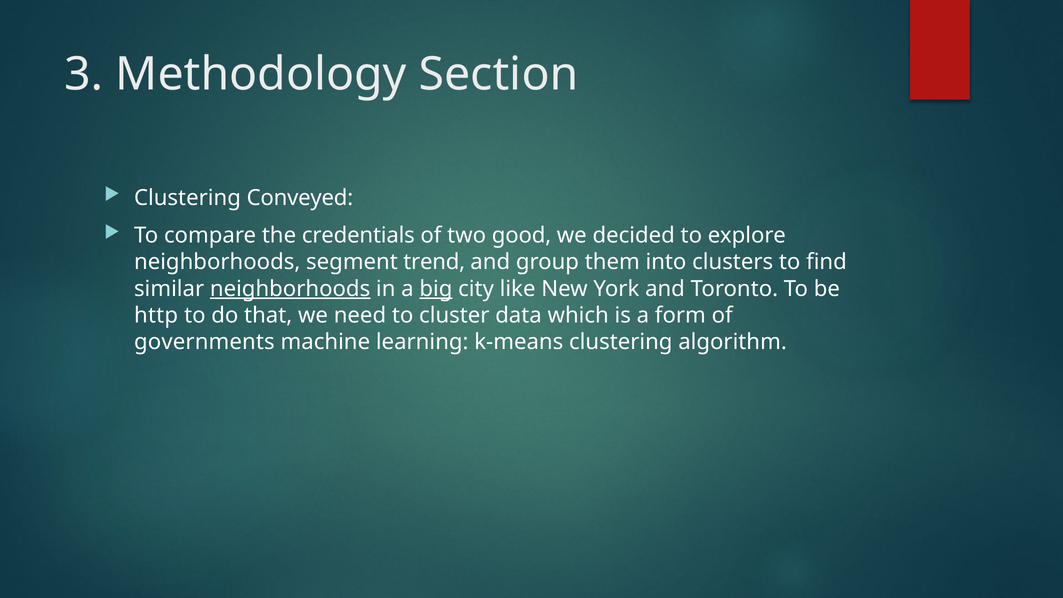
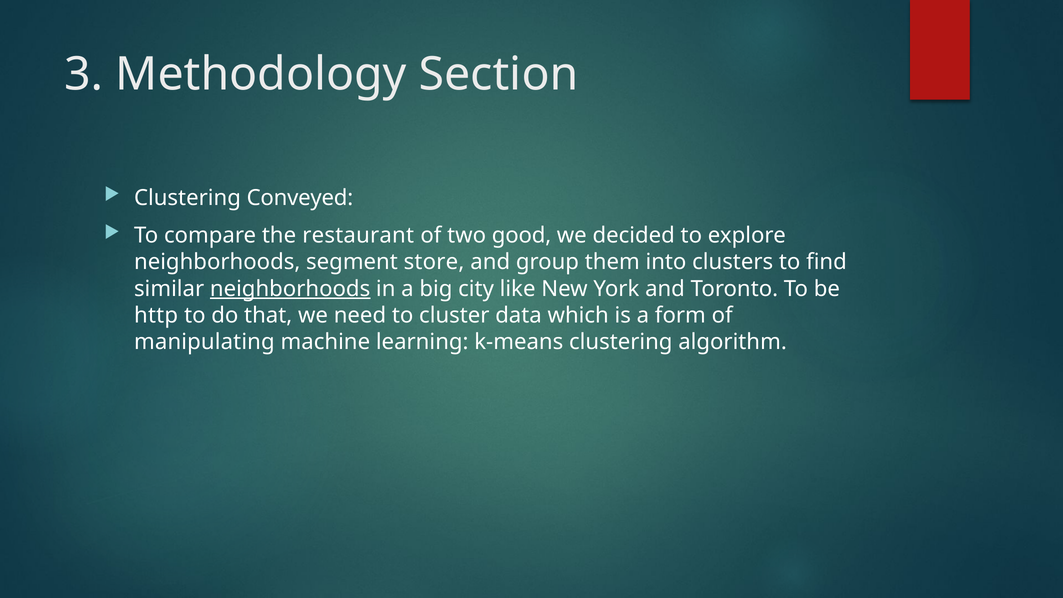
credentials: credentials -> restaurant (358, 236)
trend: trend -> store (434, 262)
big underline: present -> none (436, 289)
governments: governments -> manipulating (204, 342)
